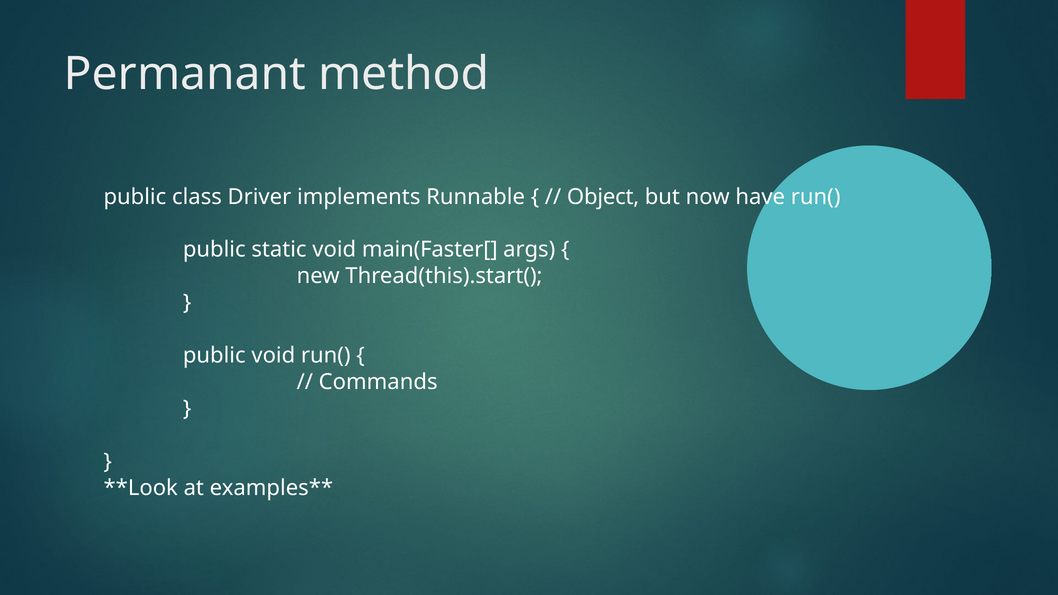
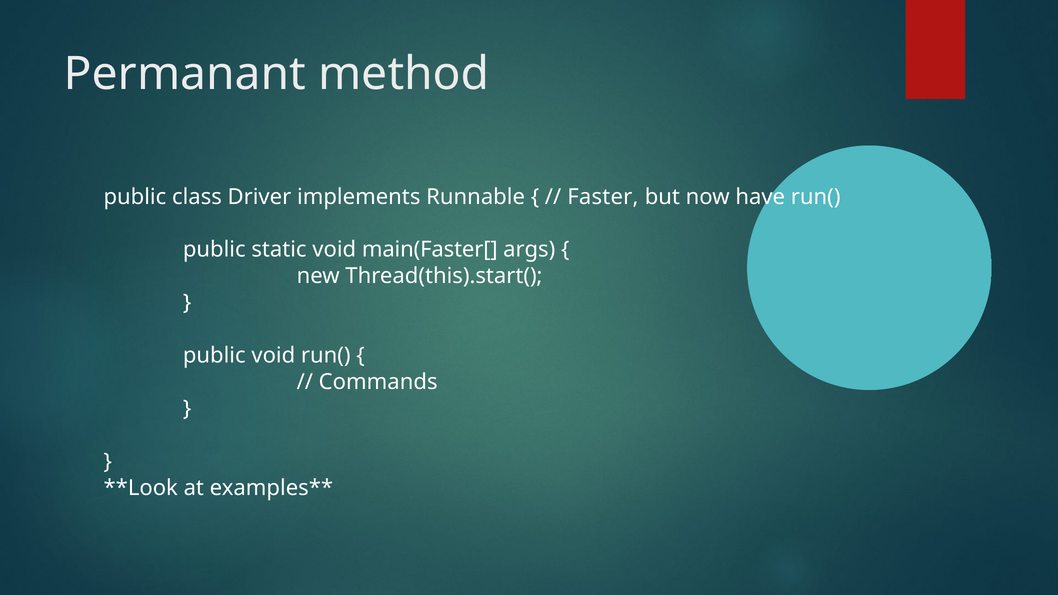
Object: Object -> Faster (603, 197)
